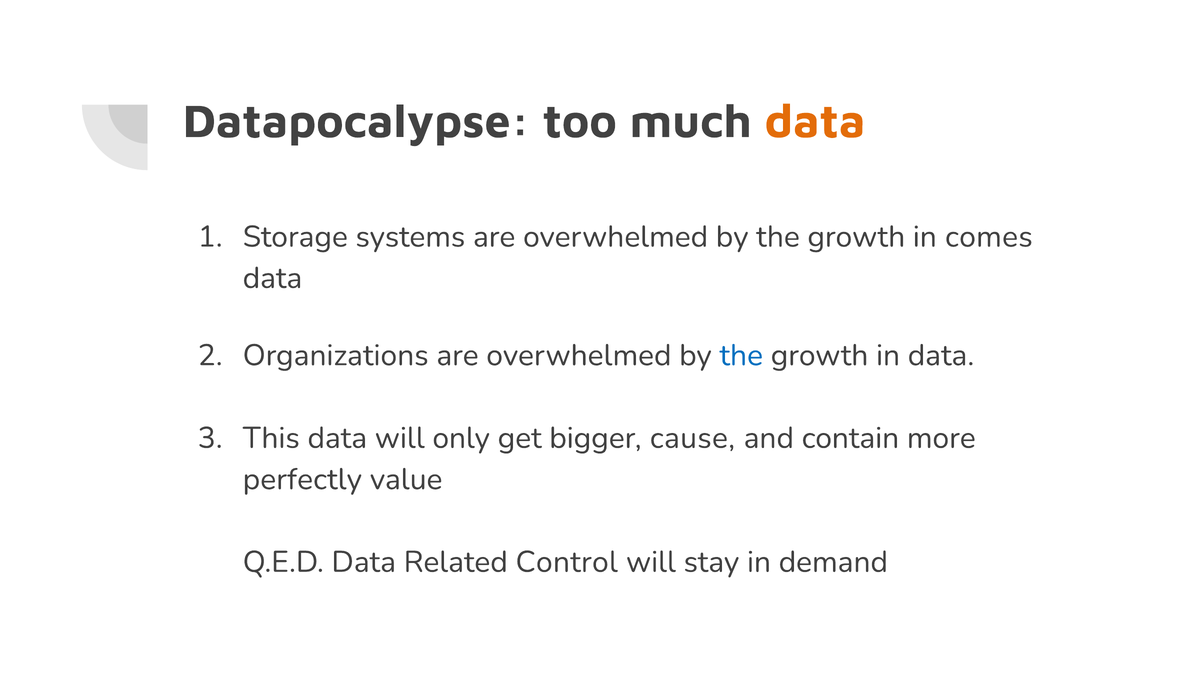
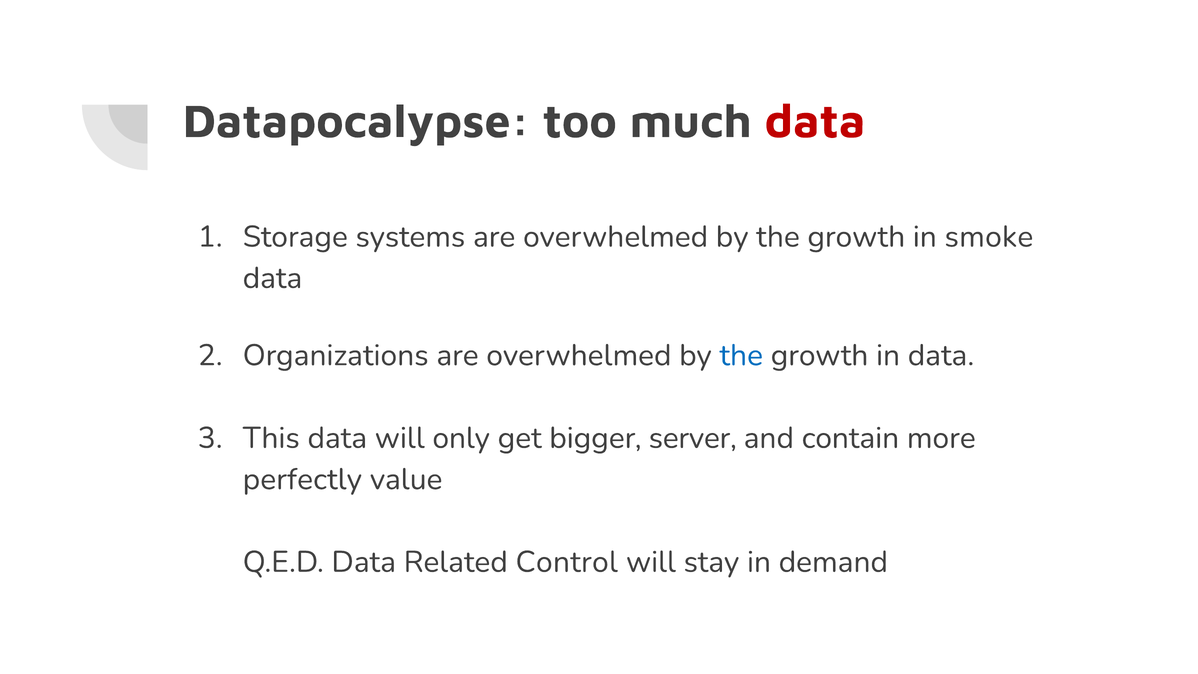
data colour: orange -> red (815, 122)
comes: comes -> smoke (989, 237)
cause: cause -> server (693, 438)
